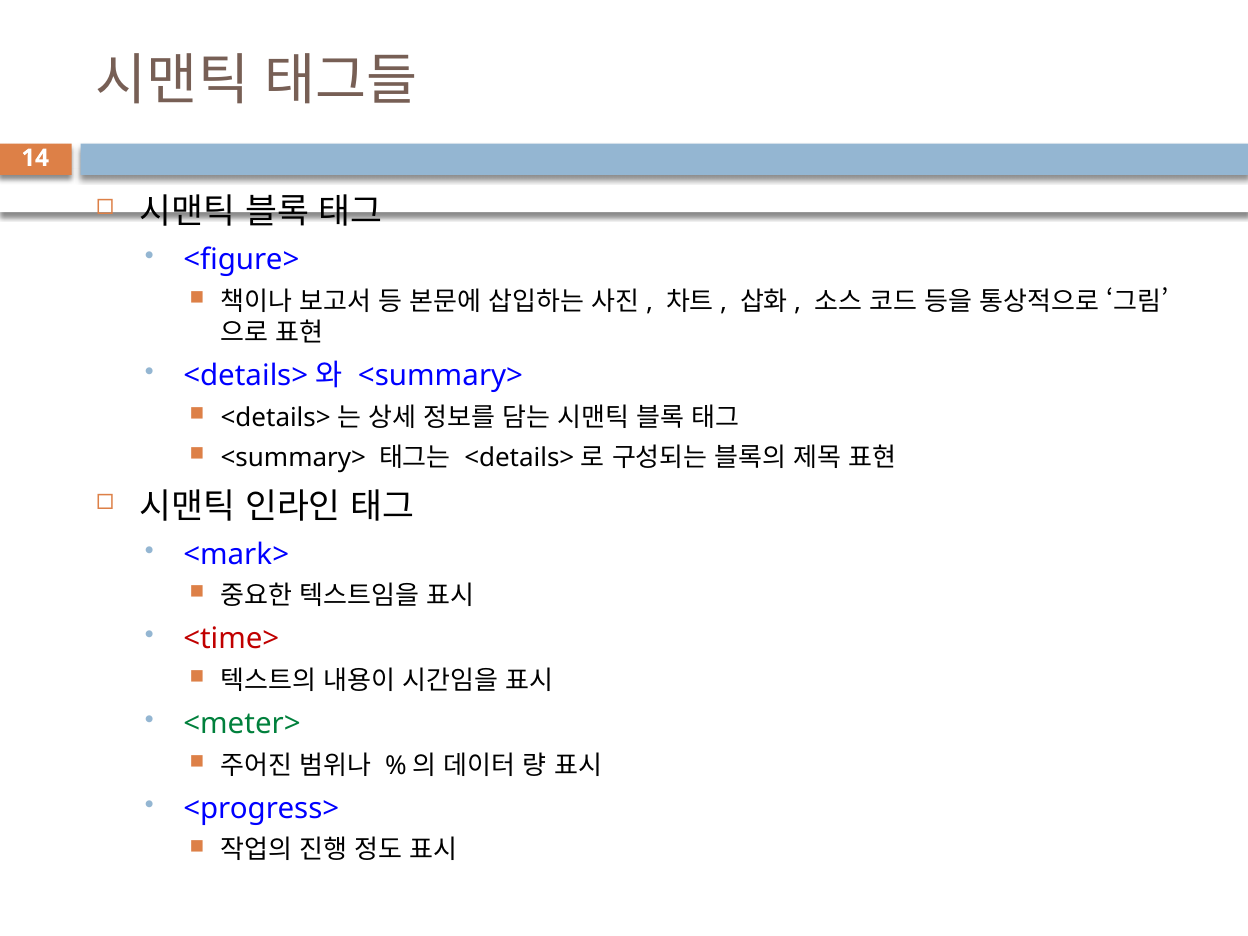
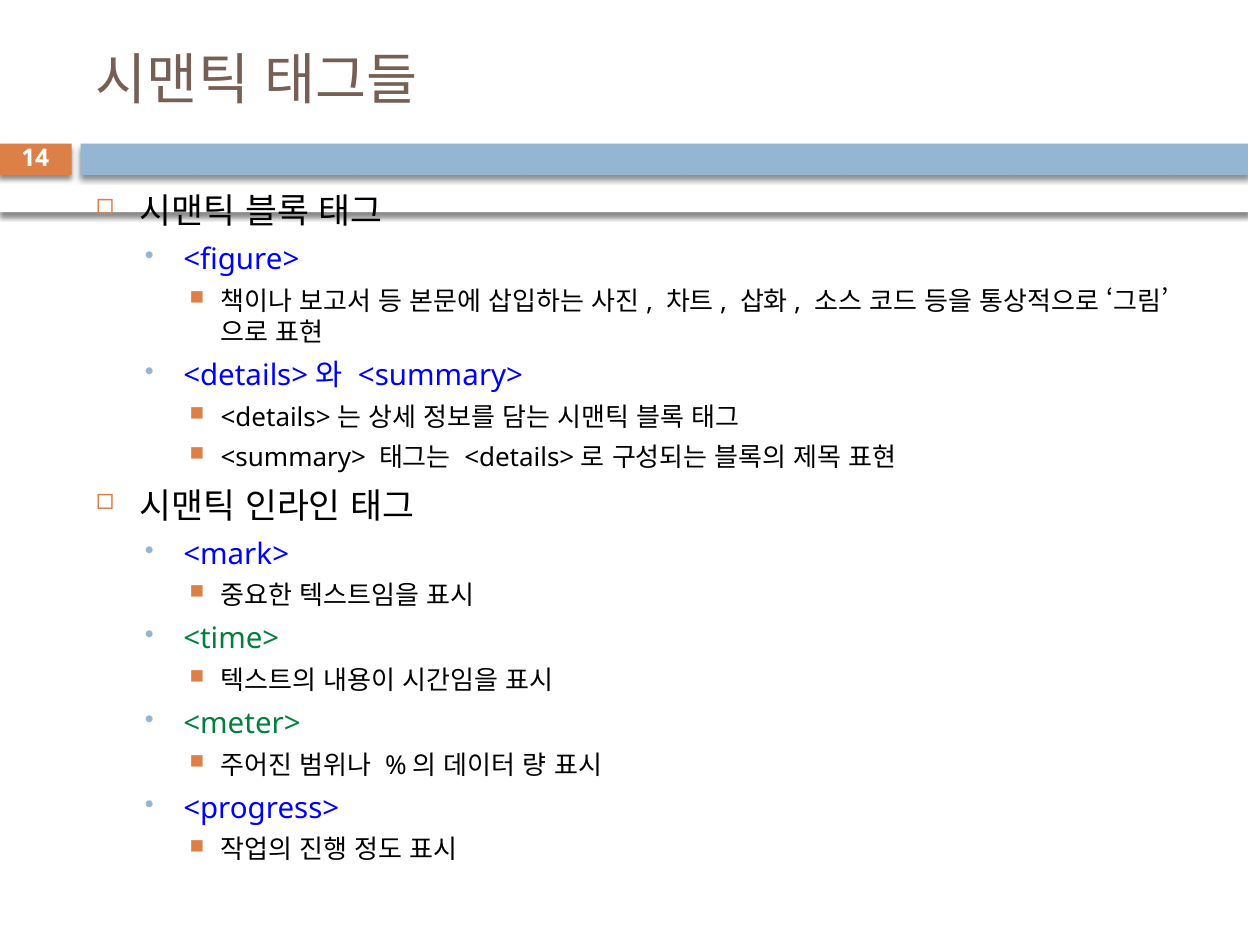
<time> colour: red -> green (231, 639)
